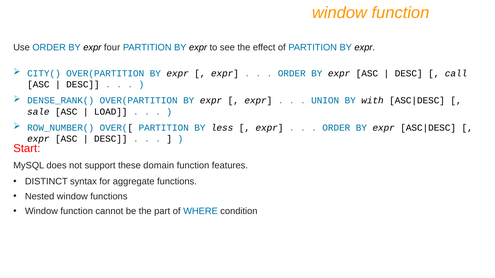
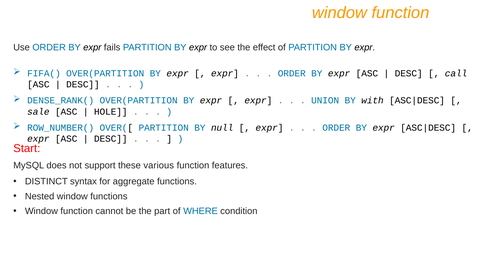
four: four -> fails (112, 48)
CITY(: CITY( -> FIFA( (44, 73)
LOAD: LOAD -> HOLE (111, 112)
less: less -> null (222, 128)
domain: domain -> various (159, 166)
